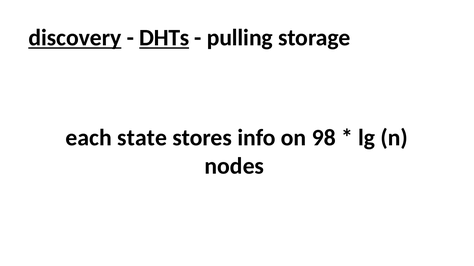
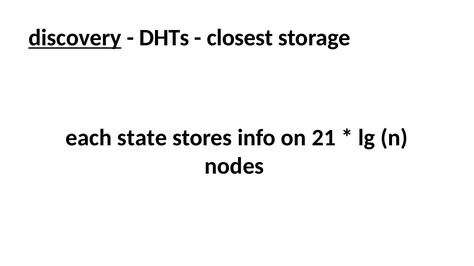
DHTs underline: present -> none (164, 38)
pulling: pulling -> closest (240, 38)
98: 98 -> 21 (324, 138)
